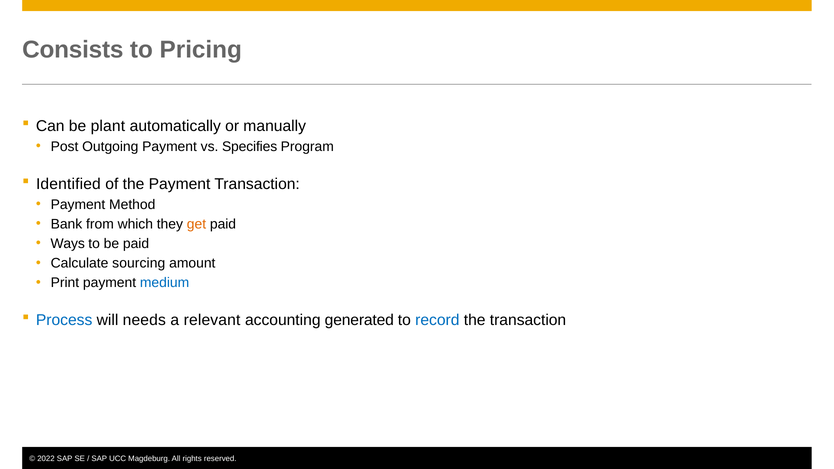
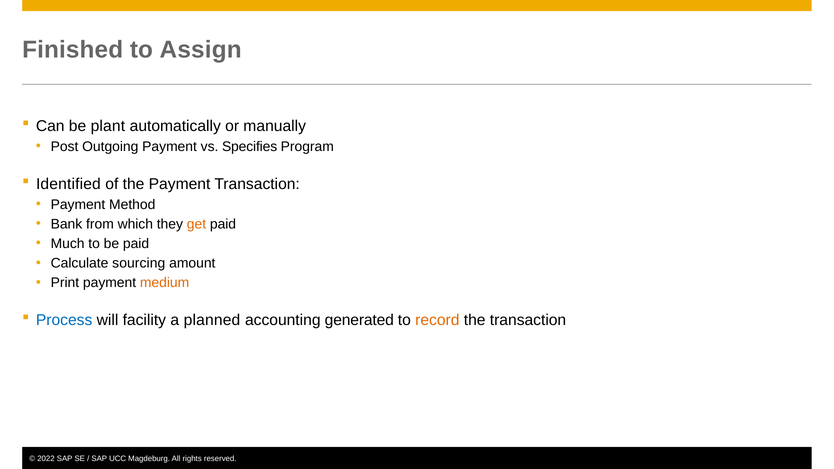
Consists: Consists -> Finished (73, 50)
Pricing: Pricing -> Assign (201, 50)
Ways: Ways -> Much (68, 244)
medium colour: blue -> orange (165, 283)
needs: needs -> facility (144, 320)
relevant: relevant -> planned (212, 320)
record colour: blue -> orange (437, 320)
